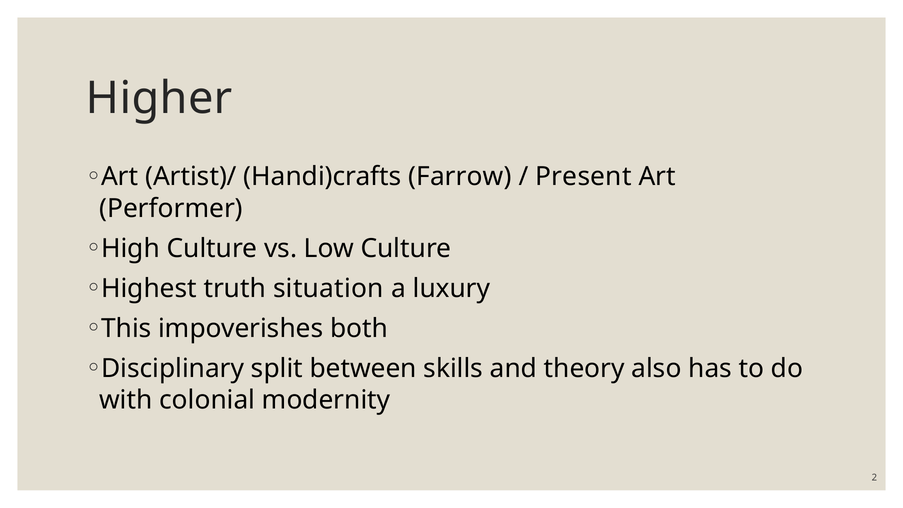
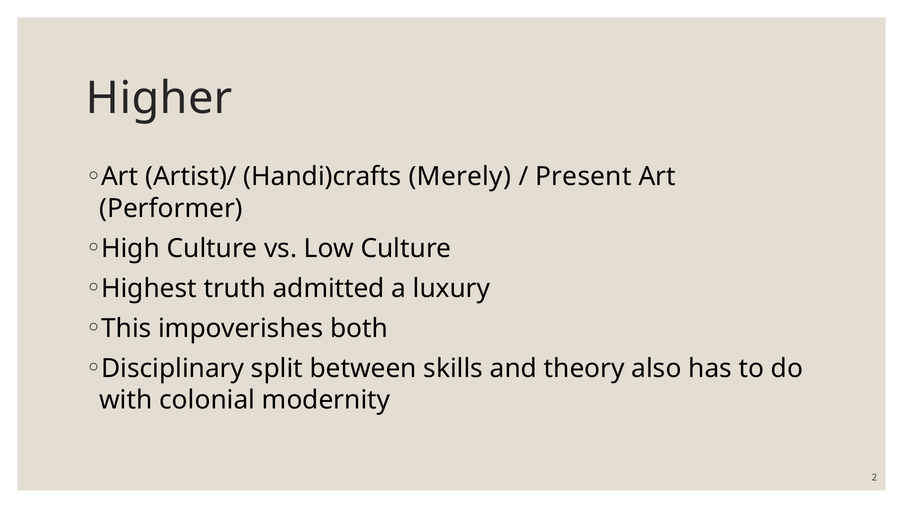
Farrow: Farrow -> Merely (460, 177)
situation: situation -> admitted (329, 288)
